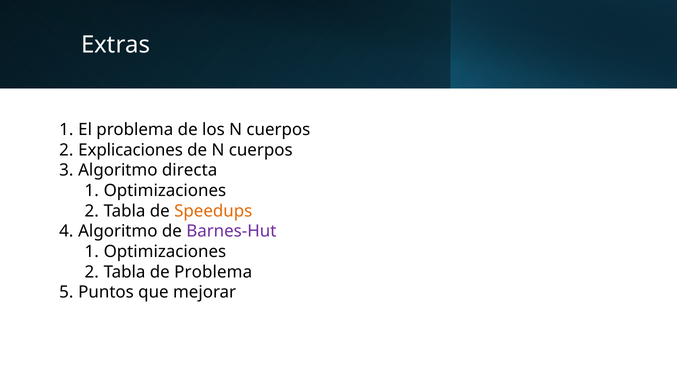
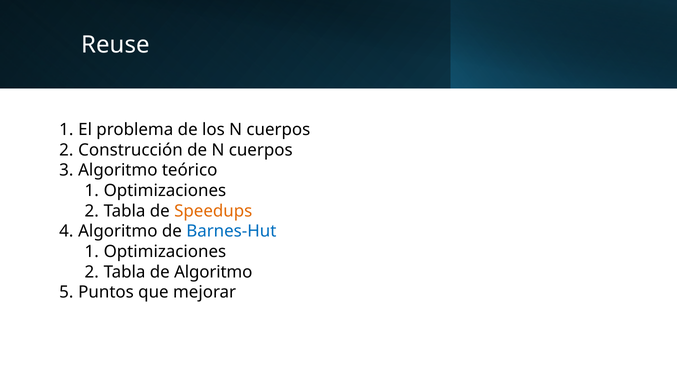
Extras: Extras -> Reuse (116, 45)
Explicaciones: Explicaciones -> Construcción (131, 150)
directa: directa -> teórico (190, 170)
Barnes-Hut colour: purple -> blue (231, 231)
de Problema: Problema -> Algoritmo (213, 272)
